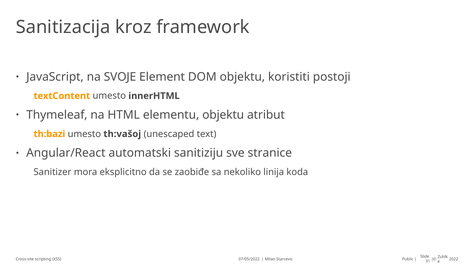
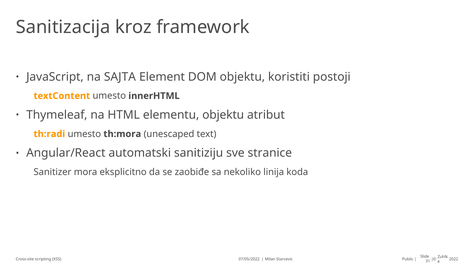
SVOJE: SVOJE -> SAJTA (120, 77)
th:bazi: th:bazi -> th:radi (49, 134)
th:vašoj: th:vašoj -> th:mora (122, 134)
